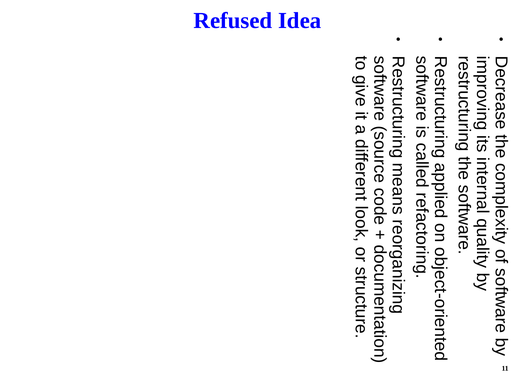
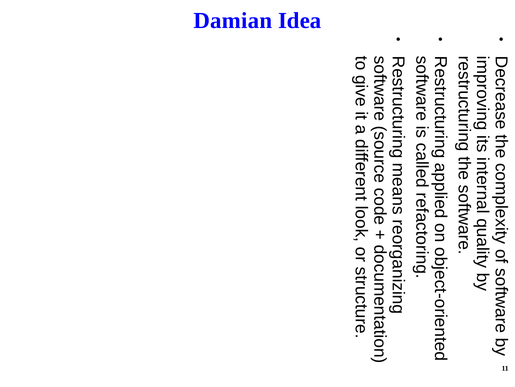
Refused: Refused -> Damian (233, 20)
